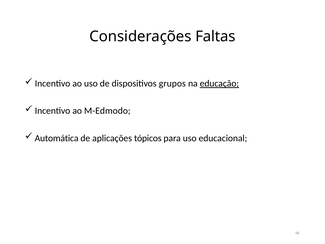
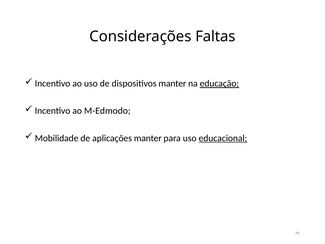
dispositivos grupos: grupos -> manter (172, 83)
Automática: Automática -> Mobilidade (57, 138)
aplicações tópicos: tópicos -> manter (148, 138)
educacional underline: none -> present (223, 138)
